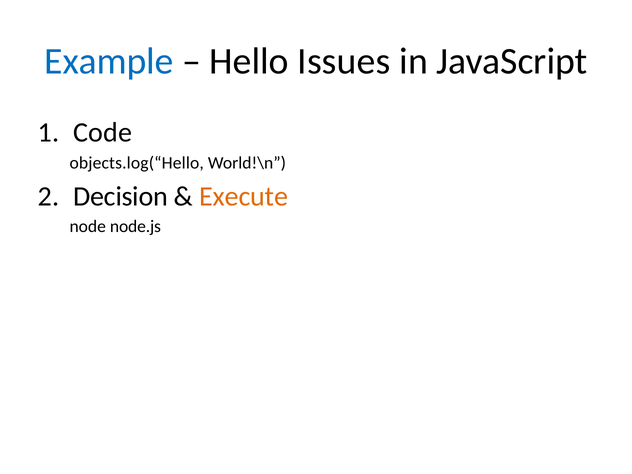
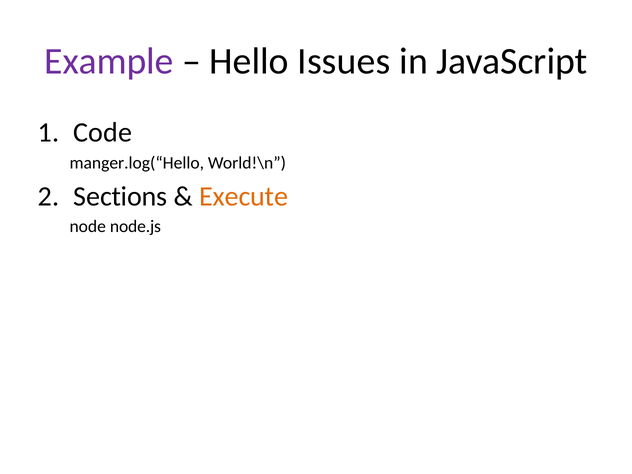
Example colour: blue -> purple (109, 61)
objects.log(“Hello: objects.log(“Hello -> manger.log(“Hello (137, 163)
Decision: Decision -> Sections (120, 197)
